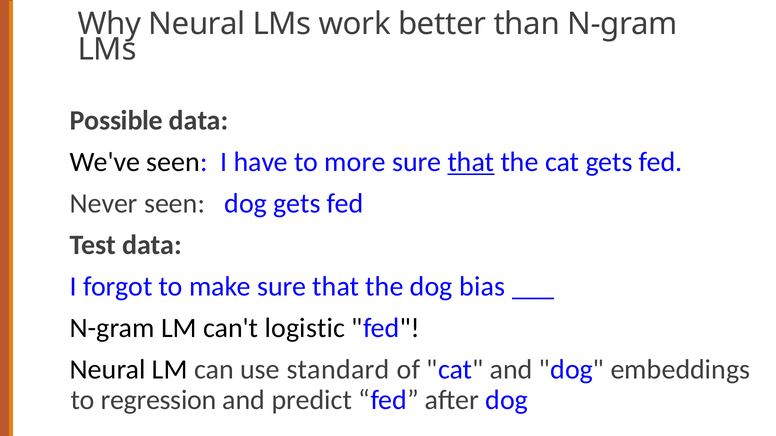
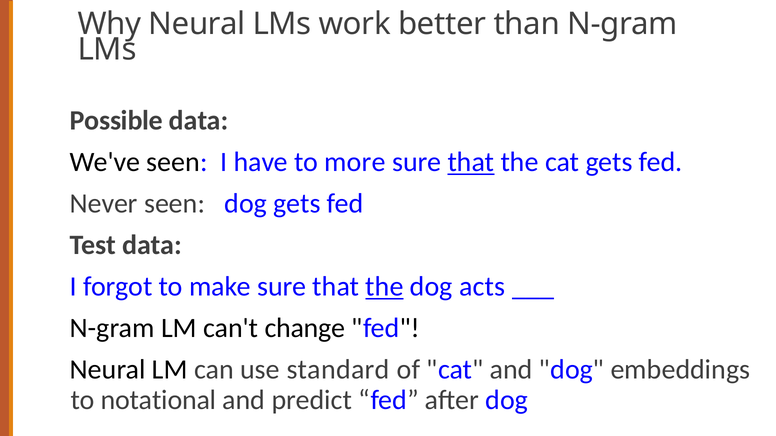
the underline: none -> present (384, 287)
bias: bias -> acts (482, 287)
logistic: logistic -> change (305, 329)
regression: regression -> notational (158, 400)
